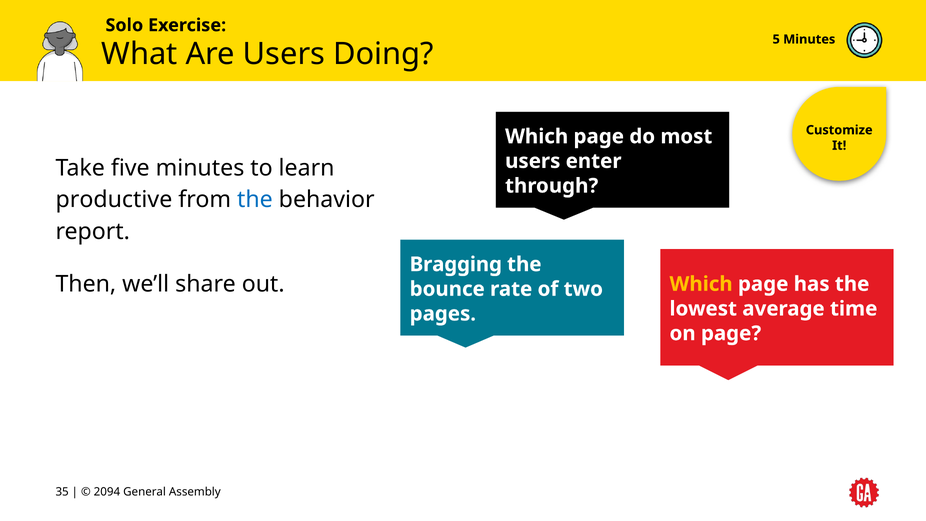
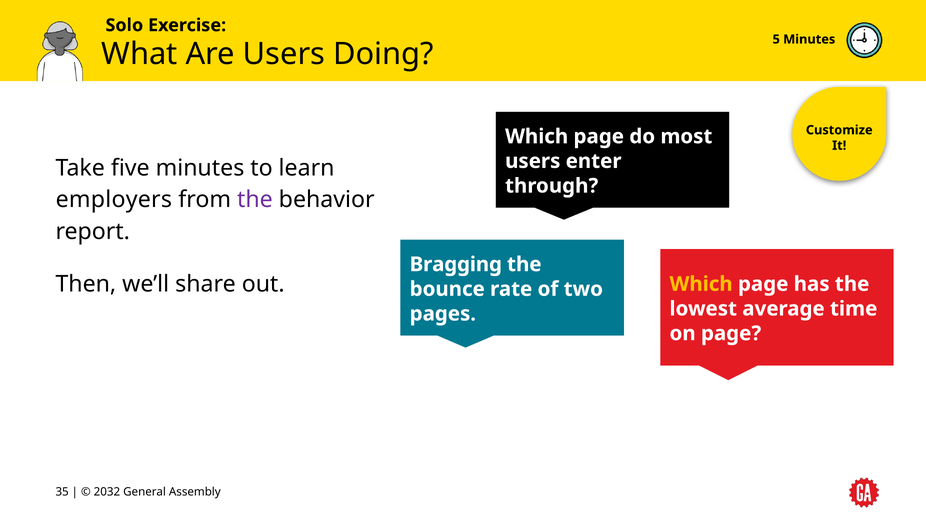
productive: productive -> employers (114, 200)
the colour: blue -> purple (255, 200)
2094: 2094 -> 2032 (107, 492)
